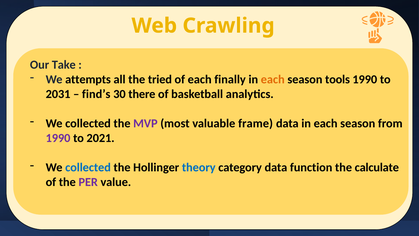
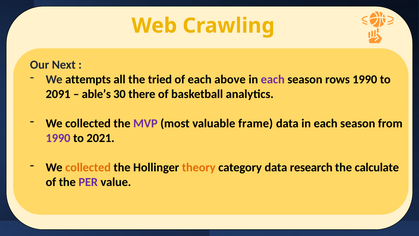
Take: Take -> Next (64, 65)
finally: finally -> above (230, 79)
each colour: orange -> purple (273, 79)
tools: tools -> rows (337, 79)
2031: 2031 -> 2091 (58, 94)
find’s: find’s -> able’s (96, 94)
collected colour: blue -> orange (88, 167)
theory colour: blue -> orange (199, 167)
function: function -> research (311, 167)
